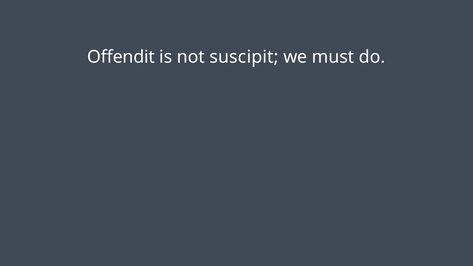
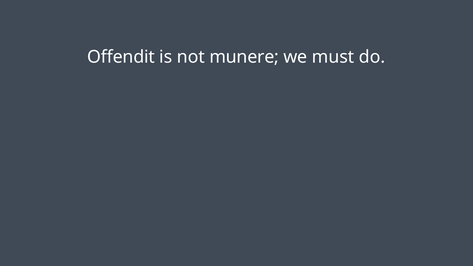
suscipit: suscipit -> munere (244, 57)
